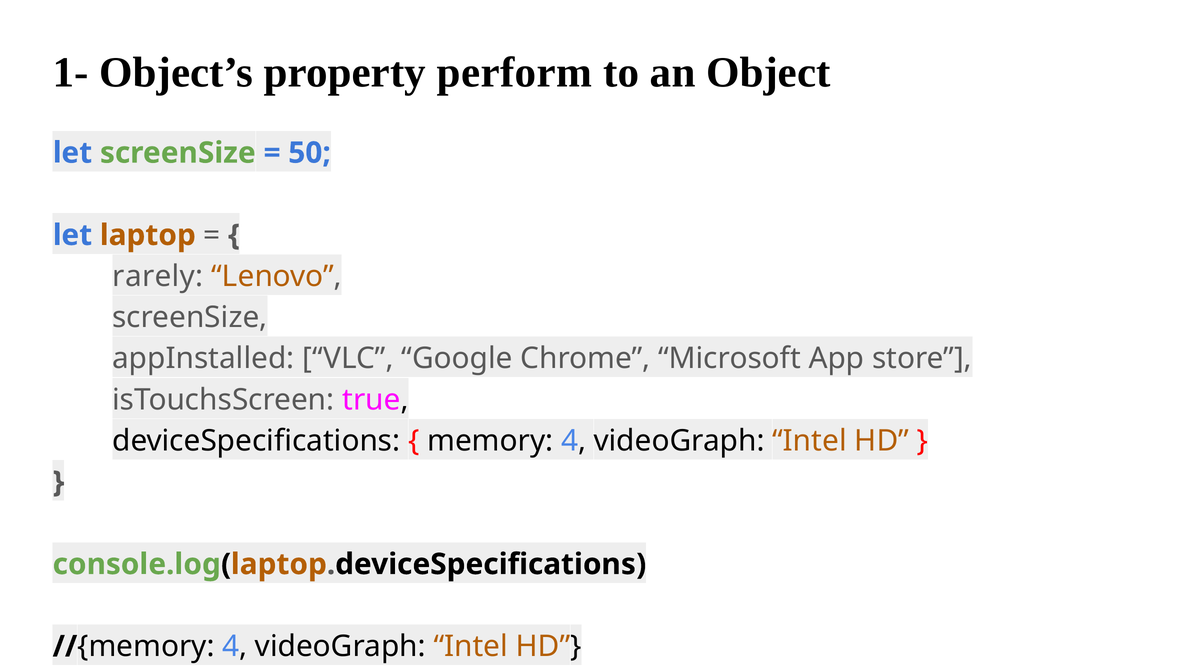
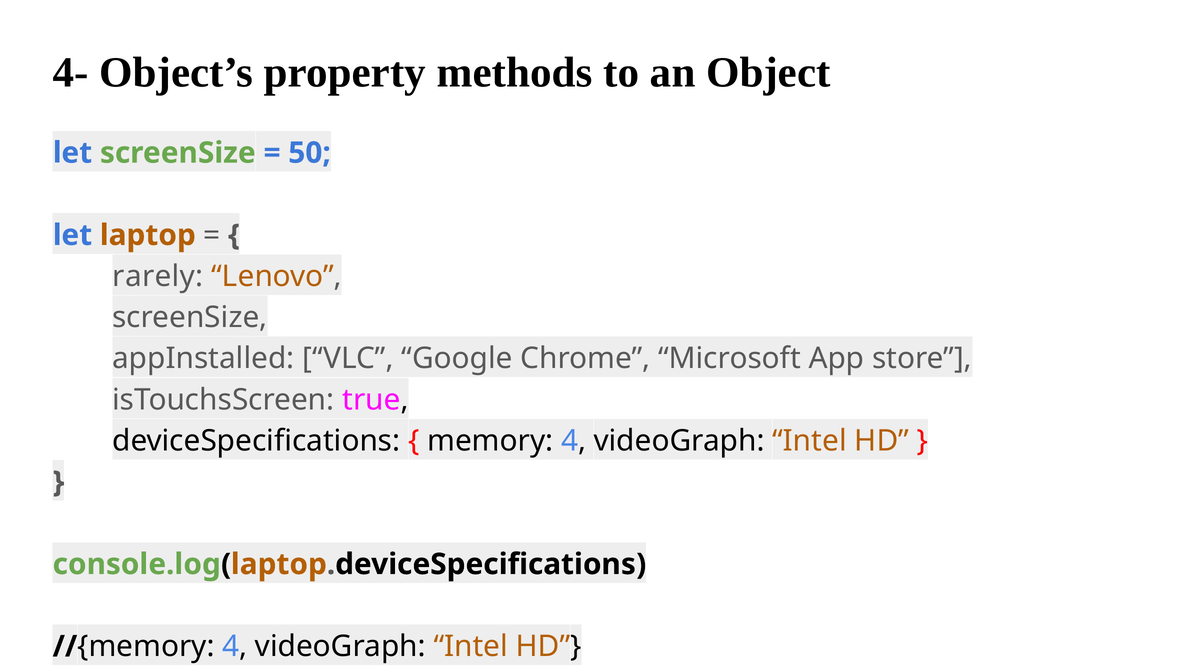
1-: 1- -> 4- (71, 73)
perform: perform -> methods (515, 73)
